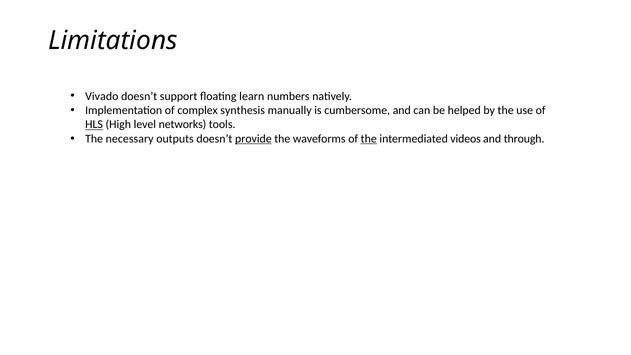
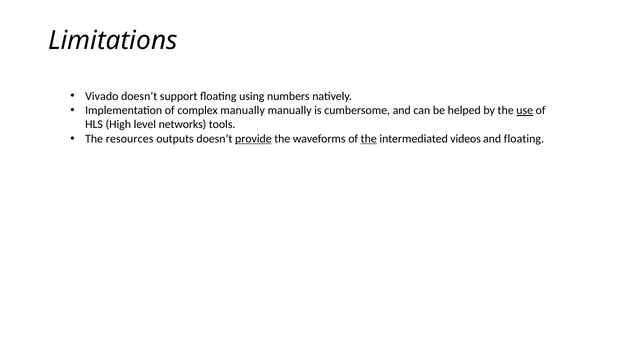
learn: learn -> using (252, 96)
complex synthesis: synthesis -> manually (243, 110)
use underline: none -> present (525, 110)
HLS underline: present -> none (94, 125)
necessary: necessary -> resources (130, 139)
and through: through -> floating (524, 139)
